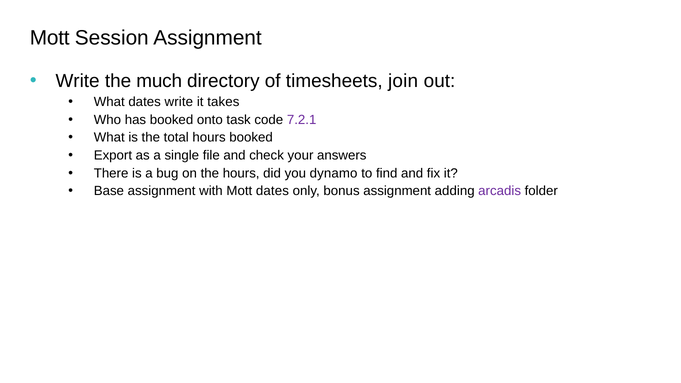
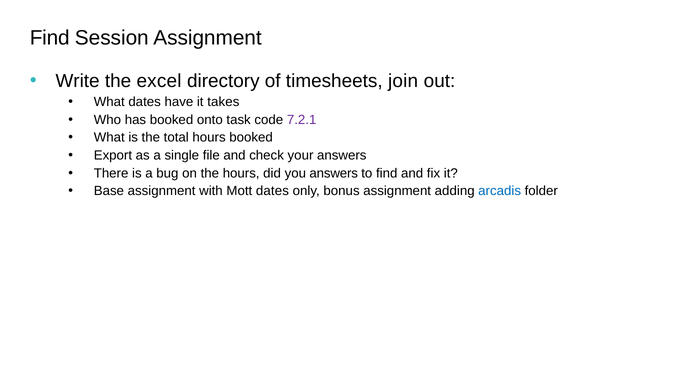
Mott: Mott -> Find (50, 38)
much: much -> excel (159, 81)
dates write: write -> have (179, 102)
you dynamo: dynamo -> answers (334, 173)
arcadis colour: purple -> blue (500, 191)
